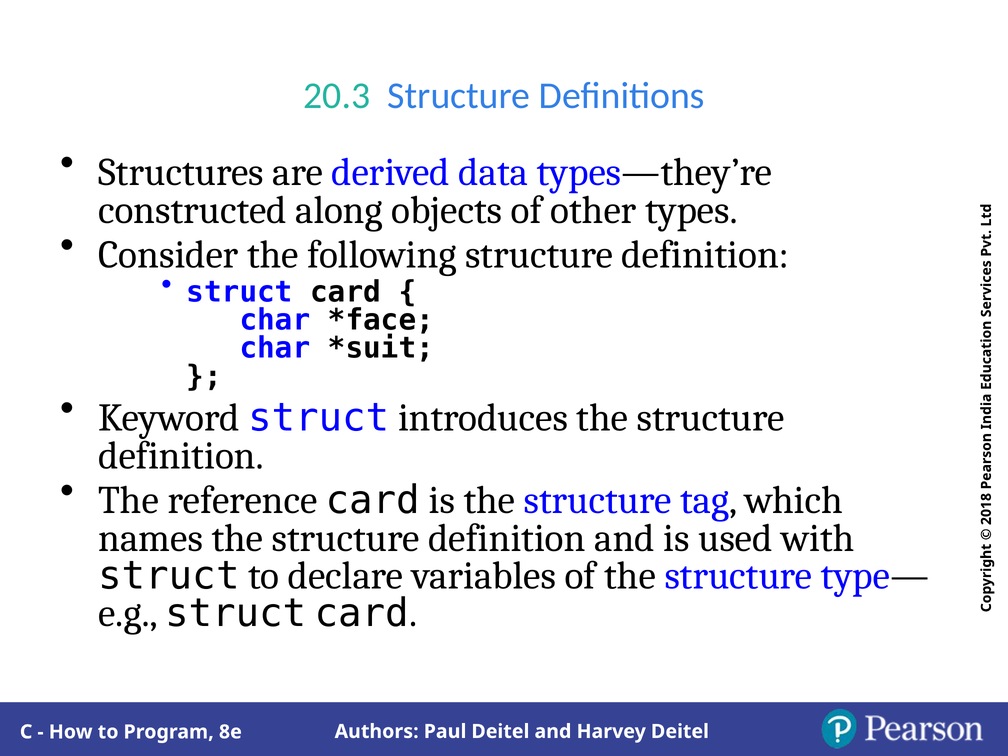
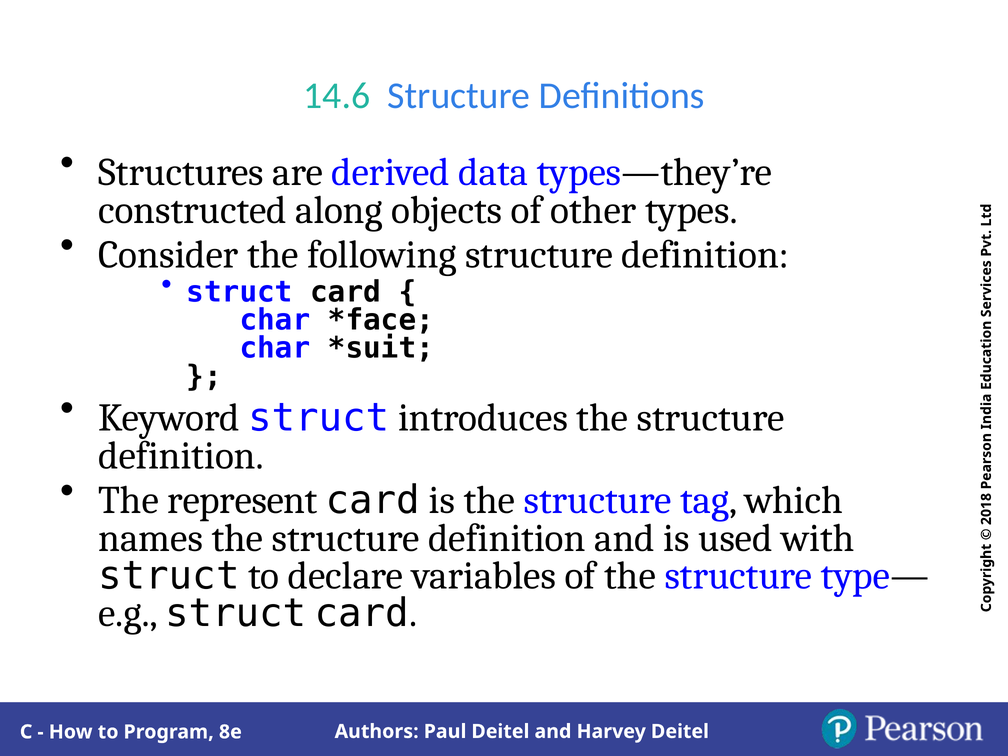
20.3: 20.3 -> 14.6 (337, 96)
reference: reference -> represent (243, 501)
